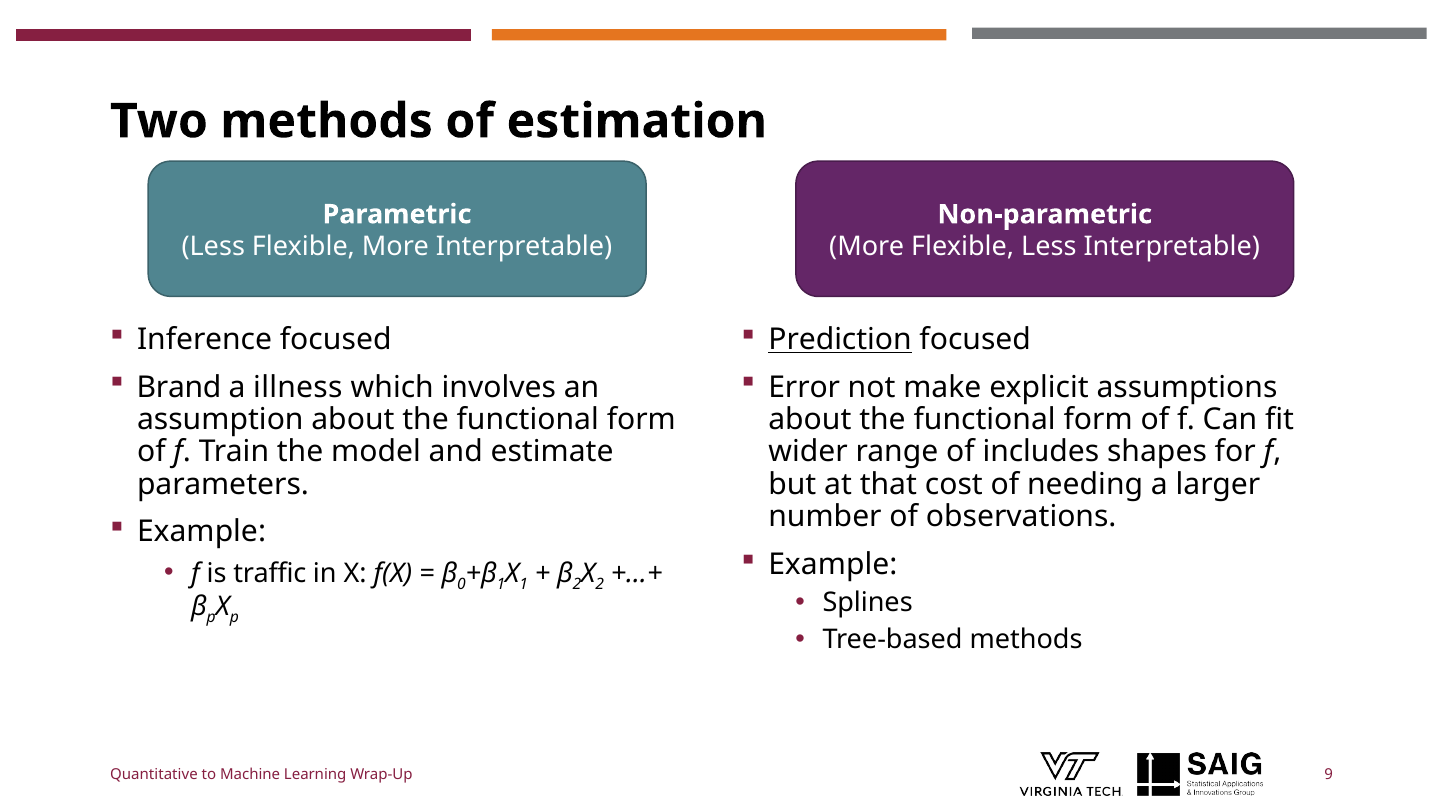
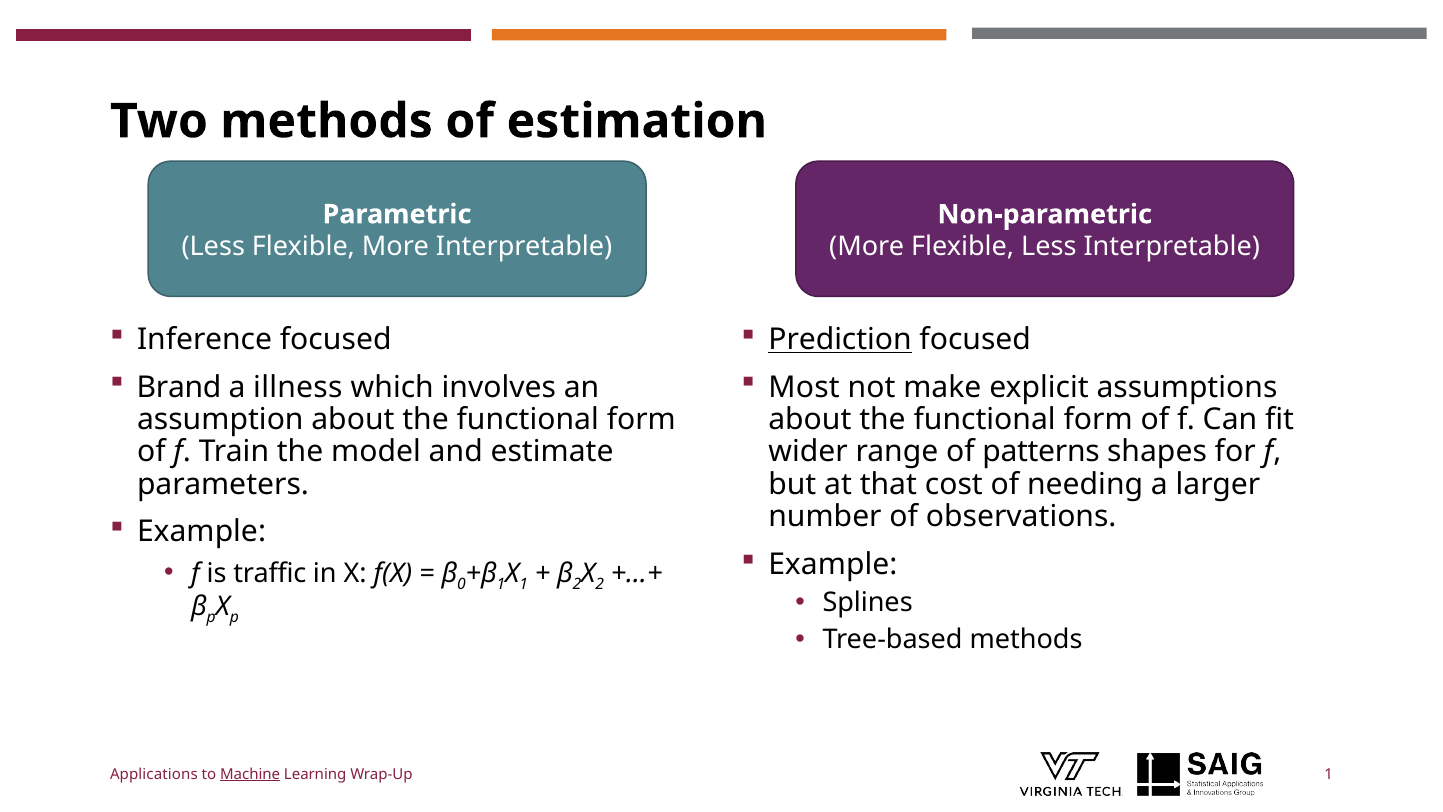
Error: Error -> Most (804, 387)
includes: includes -> patterns (1041, 452)
Quantitative: Quantitative -> Applications (154, 774)
Machine underline: none -> present (250, 774)
Wrap-Up 9: 9 -> 1 (1329, 774)
